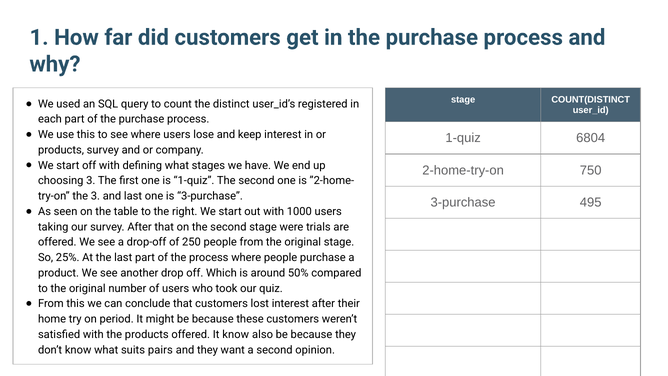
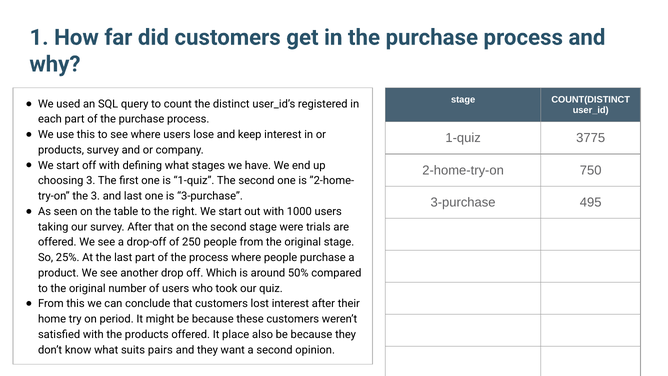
6804: 6804 -> 3775 (591, 138)
It know: know -> place (236, 334)
